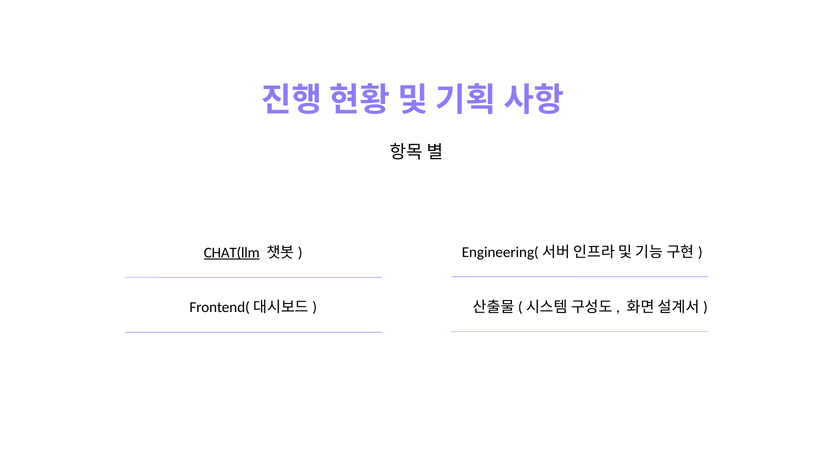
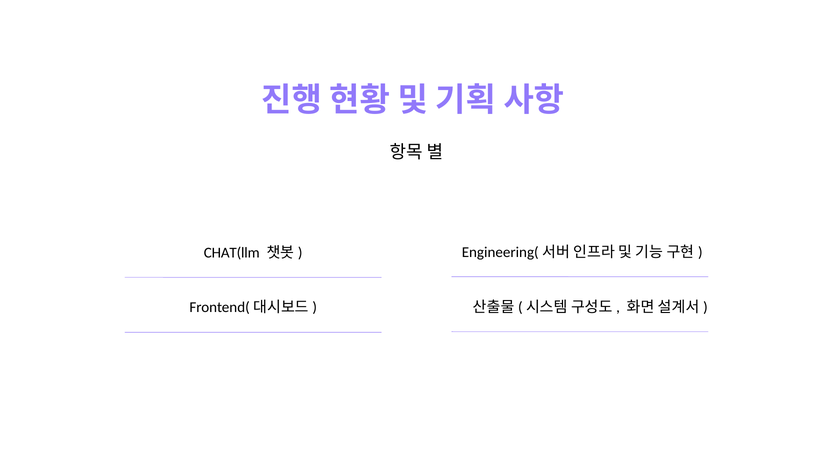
CHAT(llm underline: present -> none (232, 253)
